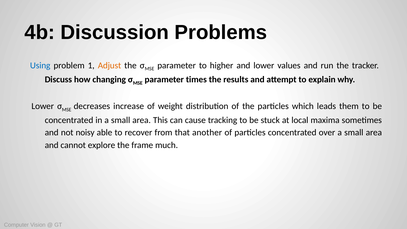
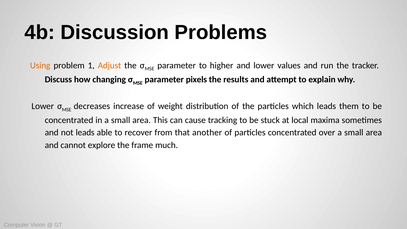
Using colour: blue -> orange (40, 65)
times: times -> pixels (196, 80)
not noisy: noisy -> leads (85, 133)
